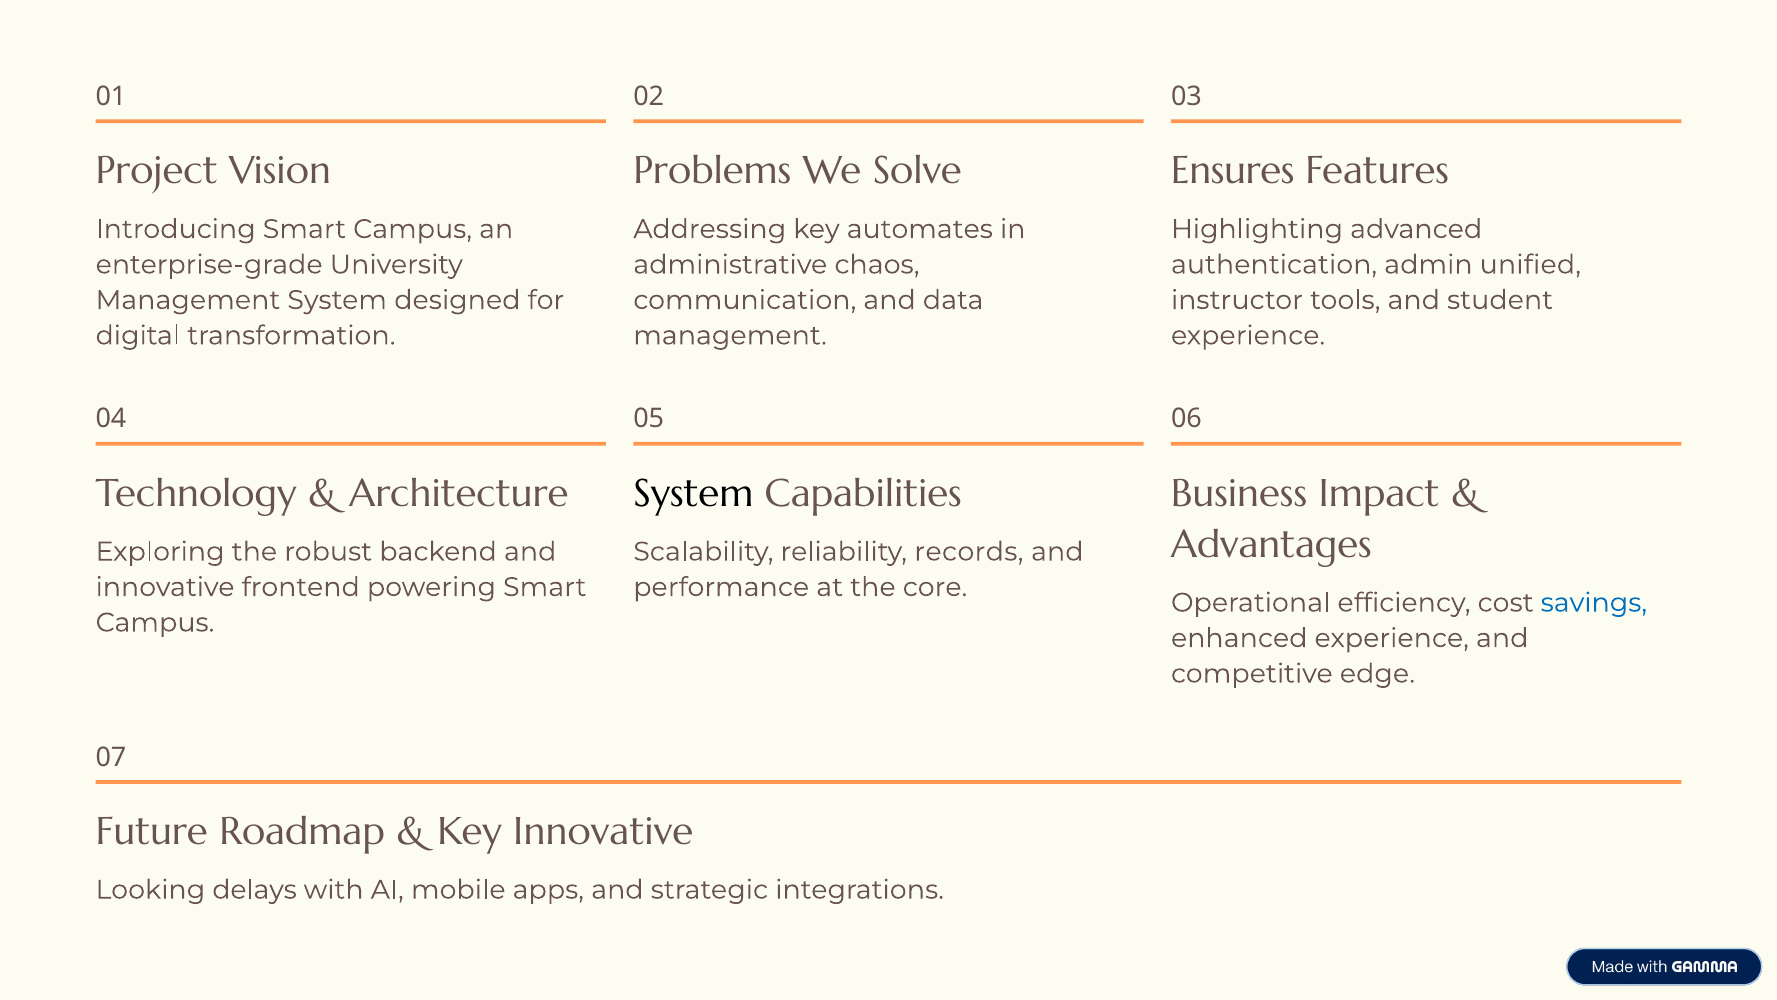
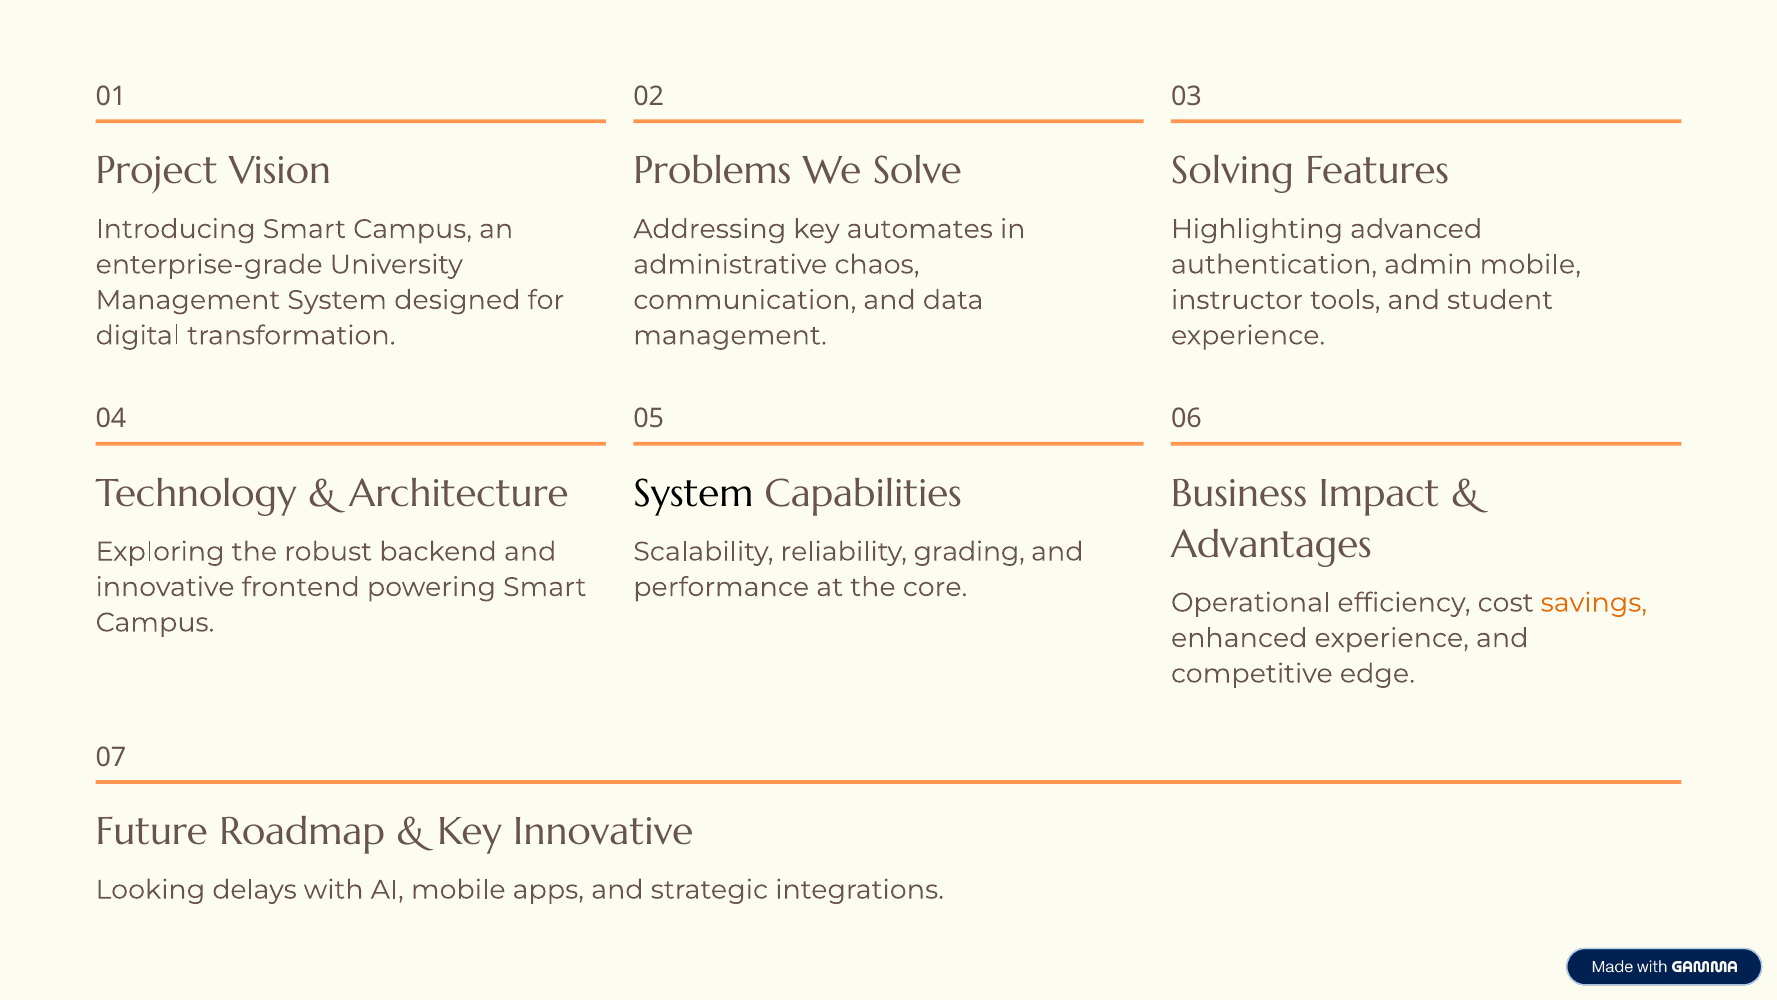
Ensures: Ensures -> Solving (1232, 171)
admin unified: unified -> mobile (1530, 265)
records: records -> grading (969, 551)
savings colour: blue -> orange (1594, 602)
